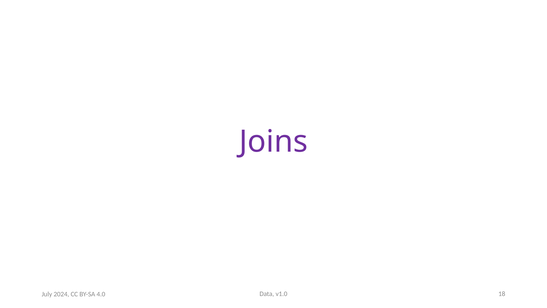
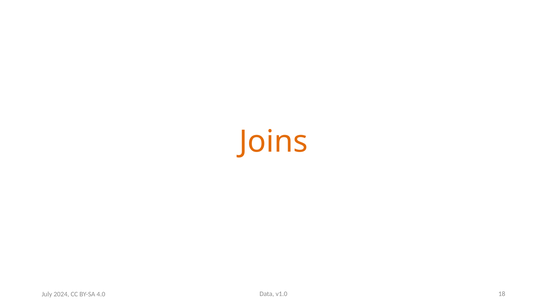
Joins colour: purple -> orange (274, 142)
